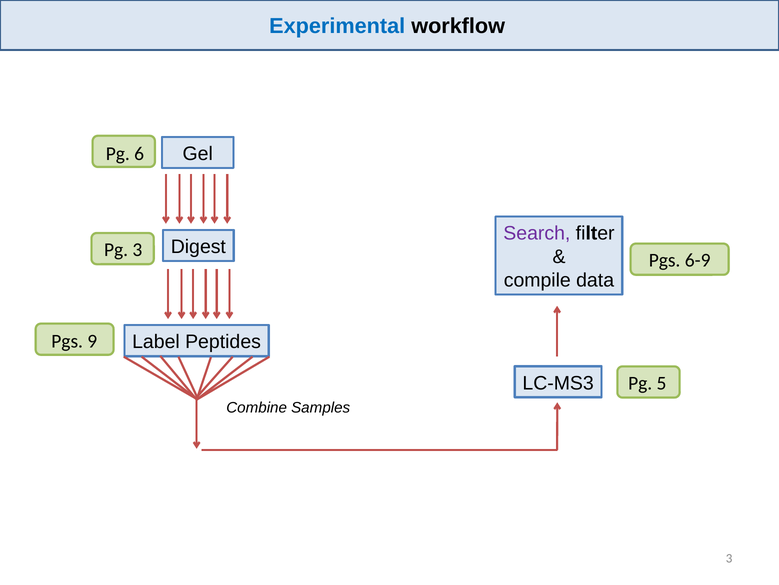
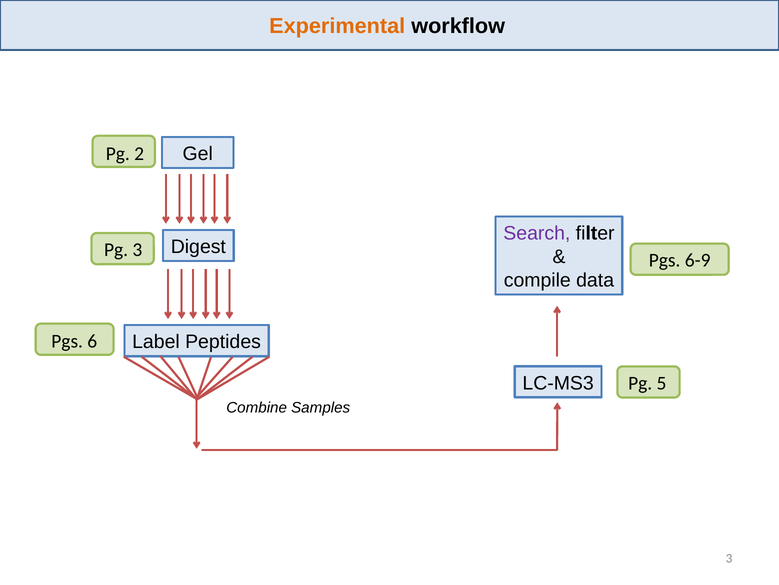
Experimental colour: blue -> orange (337, 26)
6: 6 -> 2 (139, 153)
9: 9 -> 6 (92, 341)
